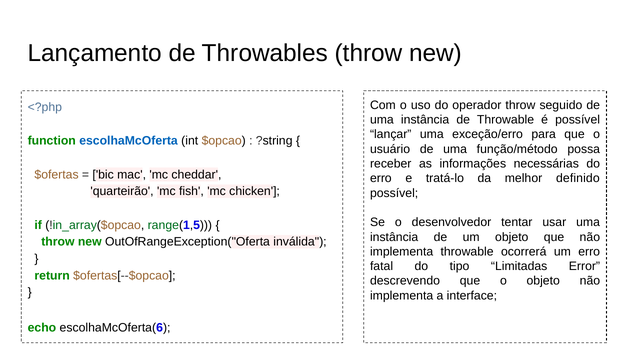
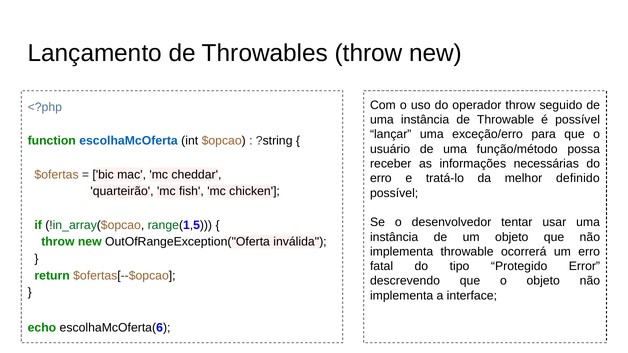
Limitadas: Limitadas -> Protegido (519, 266)
